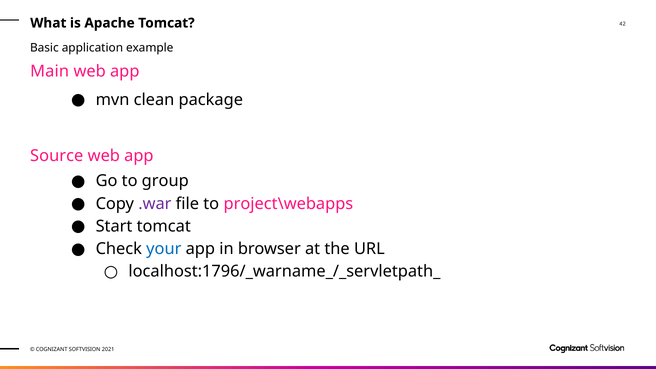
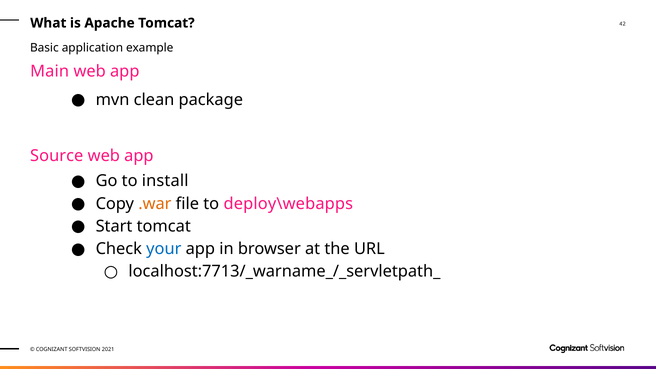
group: group -> install (165, 181)
.war colour: purple -> orange (155, 204)
project\webapps: project\webapps -> deploy\webapps (288, 204)
localhost:1796/_warname_/_servletpath_: localhost:1796/_warname_/_servletpath_ -> localhost:7713/_warname_/_servletpath_ (284, 272)
